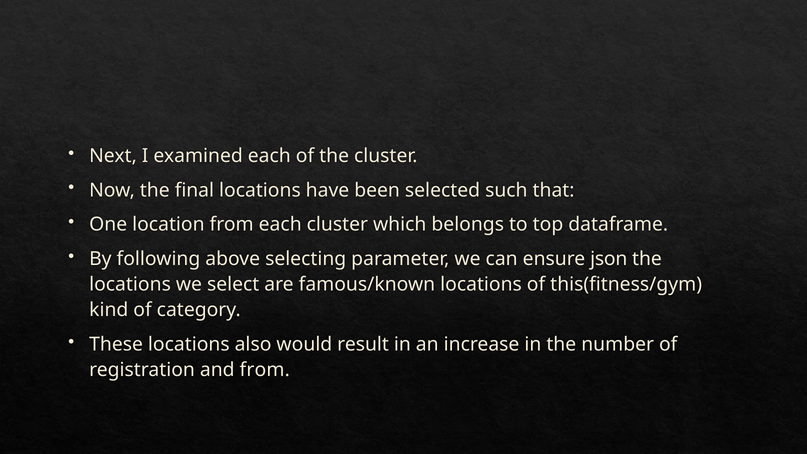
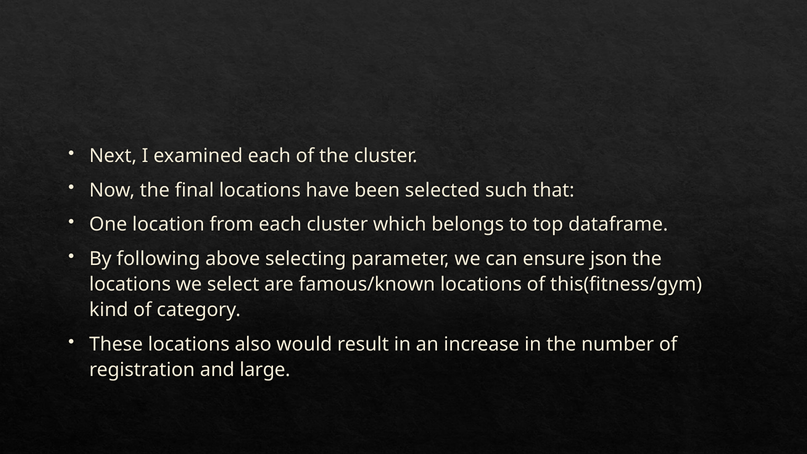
and from: from -> large (265, 370)
